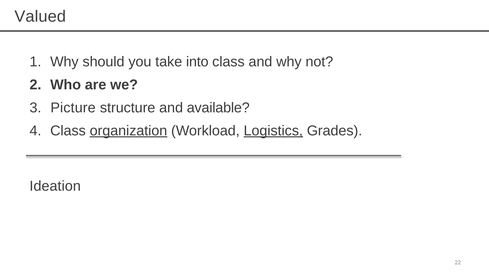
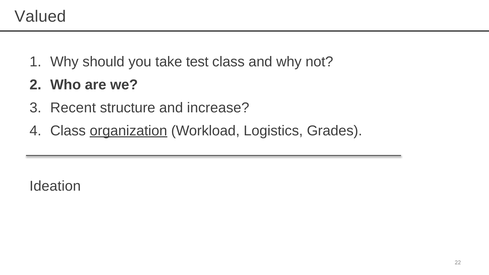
into: into -> test (197, 62)
Picture: Picture -> Recent (73, 108)
available: available -> increase (218, 108)
Logistics underline: present -> none (273, 131)
